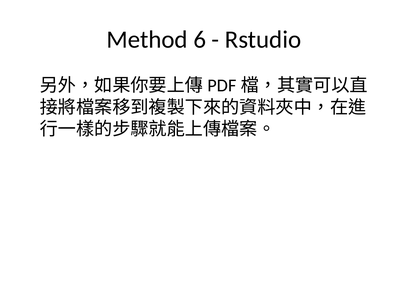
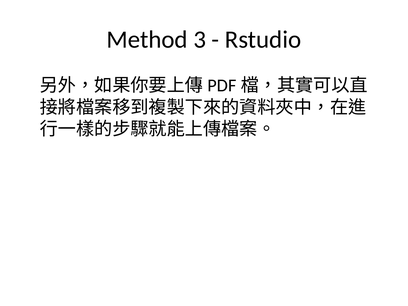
6: 6 -> 3 (200, 39)
